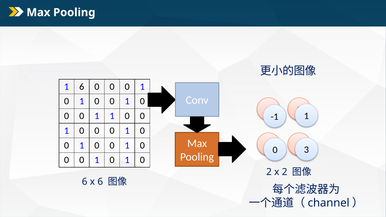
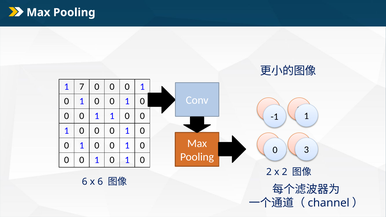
1 6: 6 -> 7 (82, 87)
